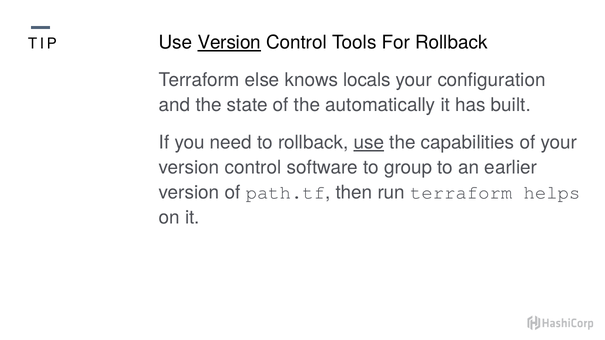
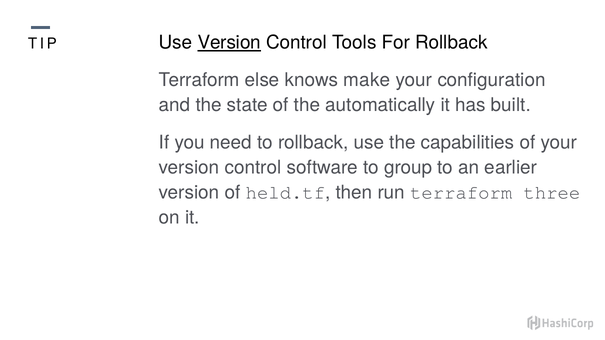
locals: locals -> make (367, 80)
use underline: present -> none (369, 143)
path.tf: path.tf -> held.tf (285, 193)
helps: helps -> three (552, 193)
